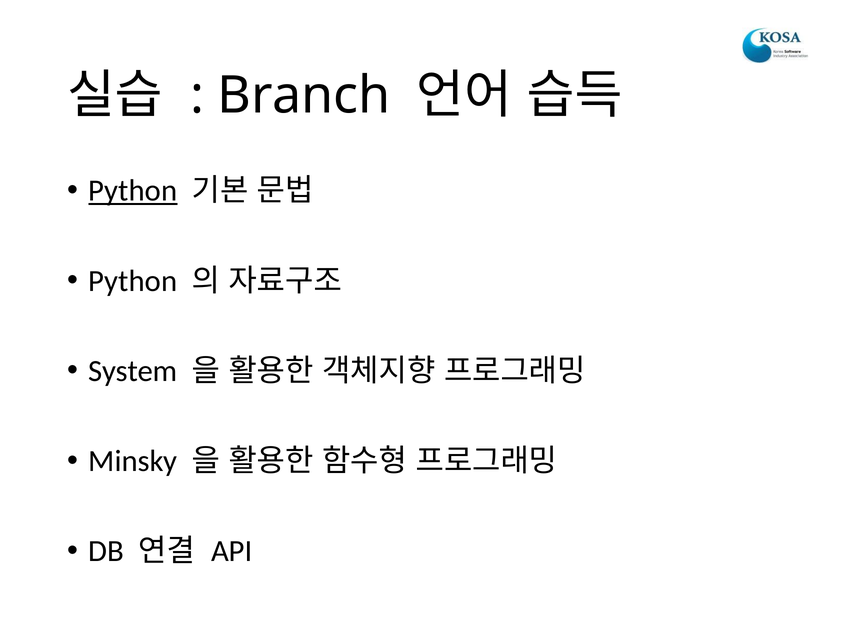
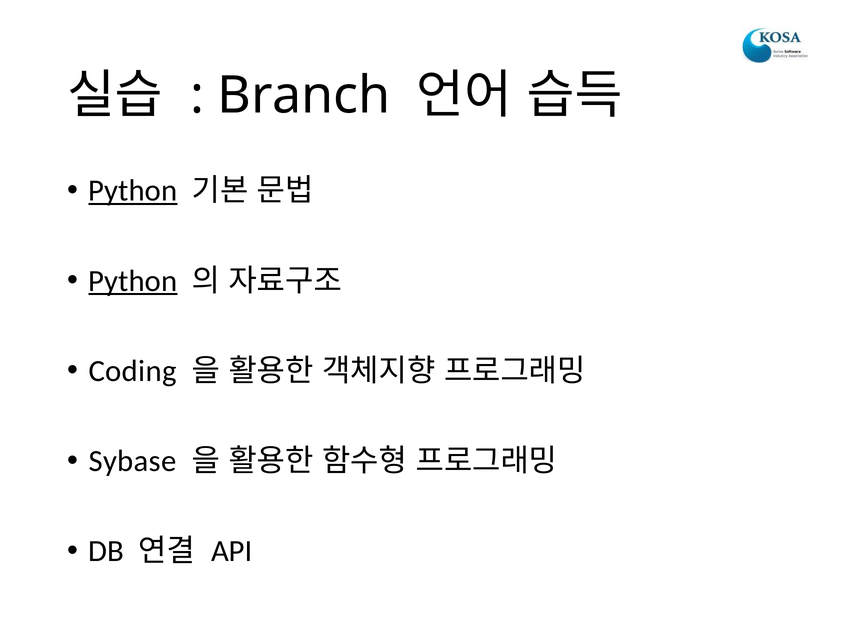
Python underline: none -> present (133, 281)
System: System -> Coding (133, 371)
Minsky: Minsky -> Sybase (133, 461)
